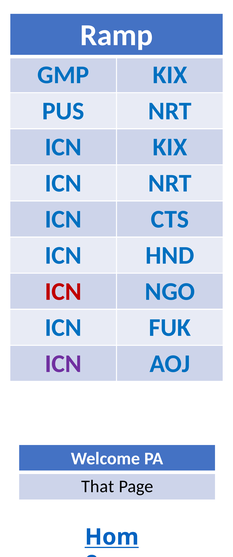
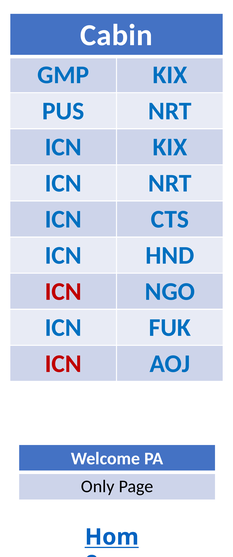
Ramp: Ramp -> Cabin (116, 35)
ICN colour: purple -> red (63, 364)
That: That -> Only (98, 487)
